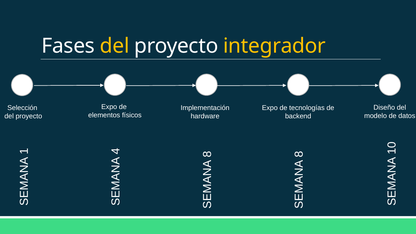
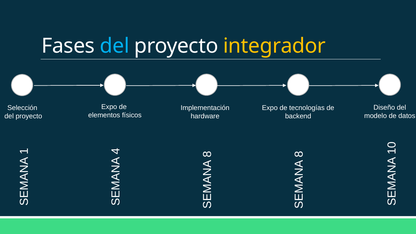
del colour: yellow -> light blue (115, 46)
